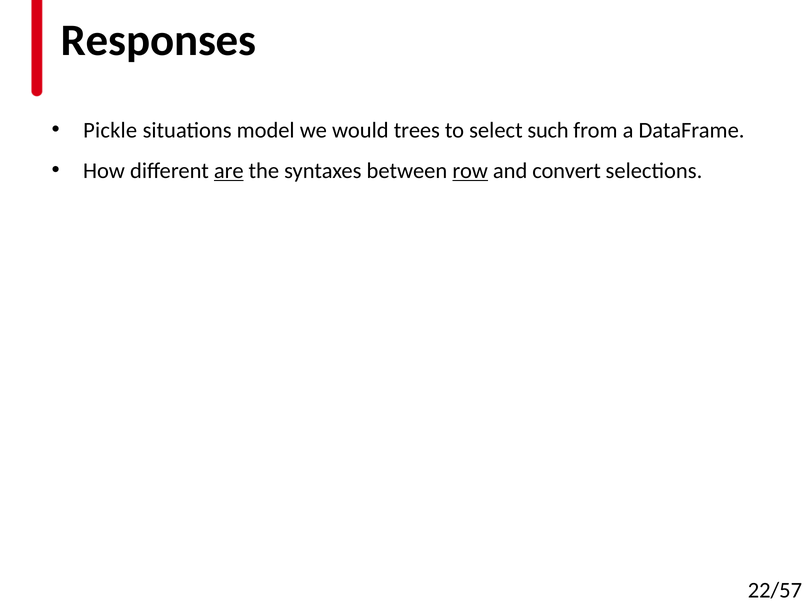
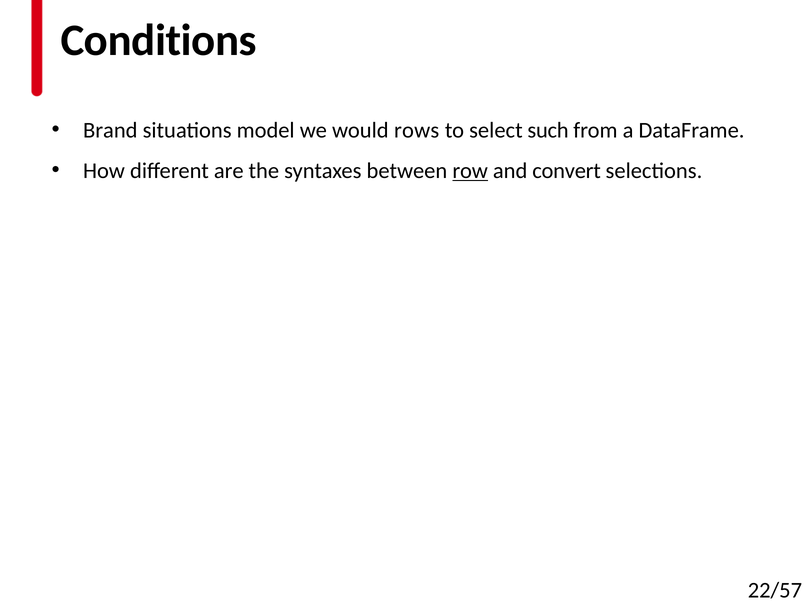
Responses: Responses -> Conditions (159, 40)
Pickle: Pickle -> Brand (110, 130)
trees: trees -> rows (417, 130)
are underline: present -> none (229, 171)
